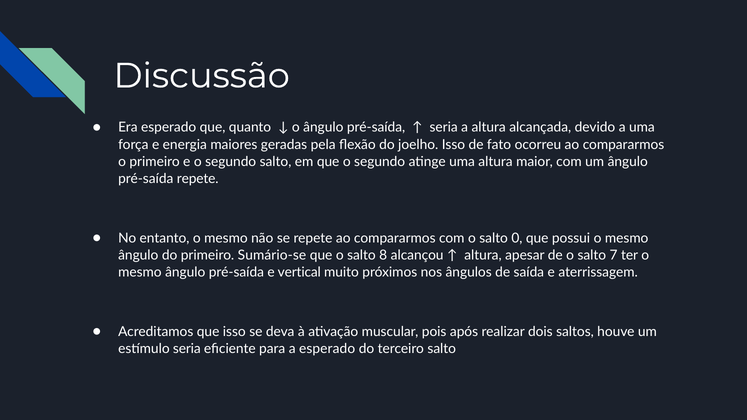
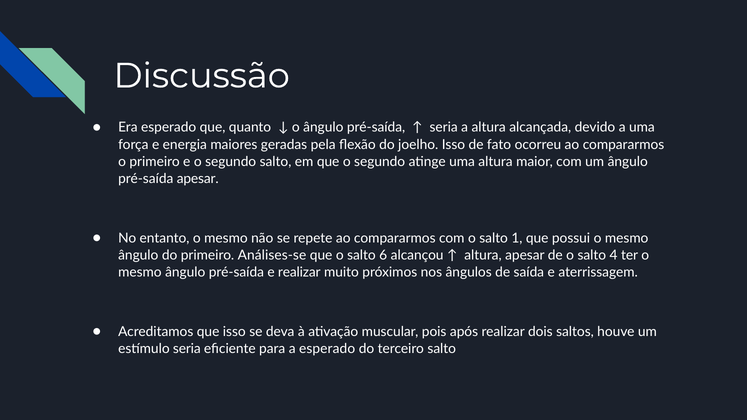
pré-saída repete: repete -> apesar (198, 179)
0: 0 -> 1 (517, 238)
Sumário-se: Sumário-se -> Análises-se (272, 255)
8: 8 -> 6 (383, 255)
7: 7 -> 4 (614, 255)
e vertical: vertical -> realizar (299, 273)
